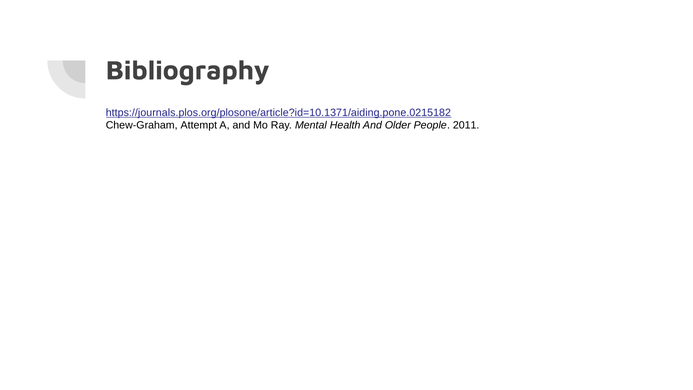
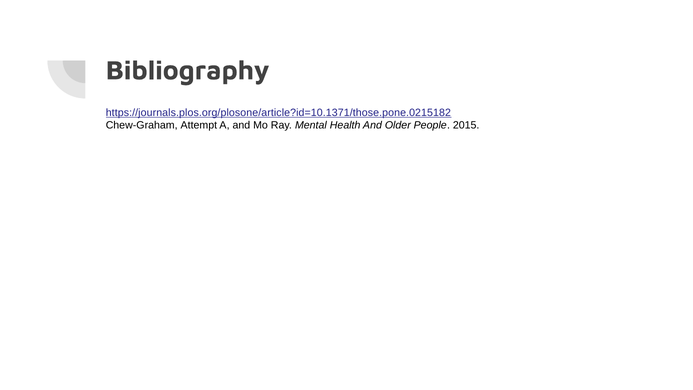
https://journals.plos.org/plosone/article?id=10.1371/aiding.pone.0215182: https://journals.plos.org/plosone/article?id=10.1371/aiding.pone.0215182 -> https://journals.plos.org/plosone/article?id=10.1371/those.pone.0215182 (278, 113)
2011: 2011 -> 2015 (466, 125)
